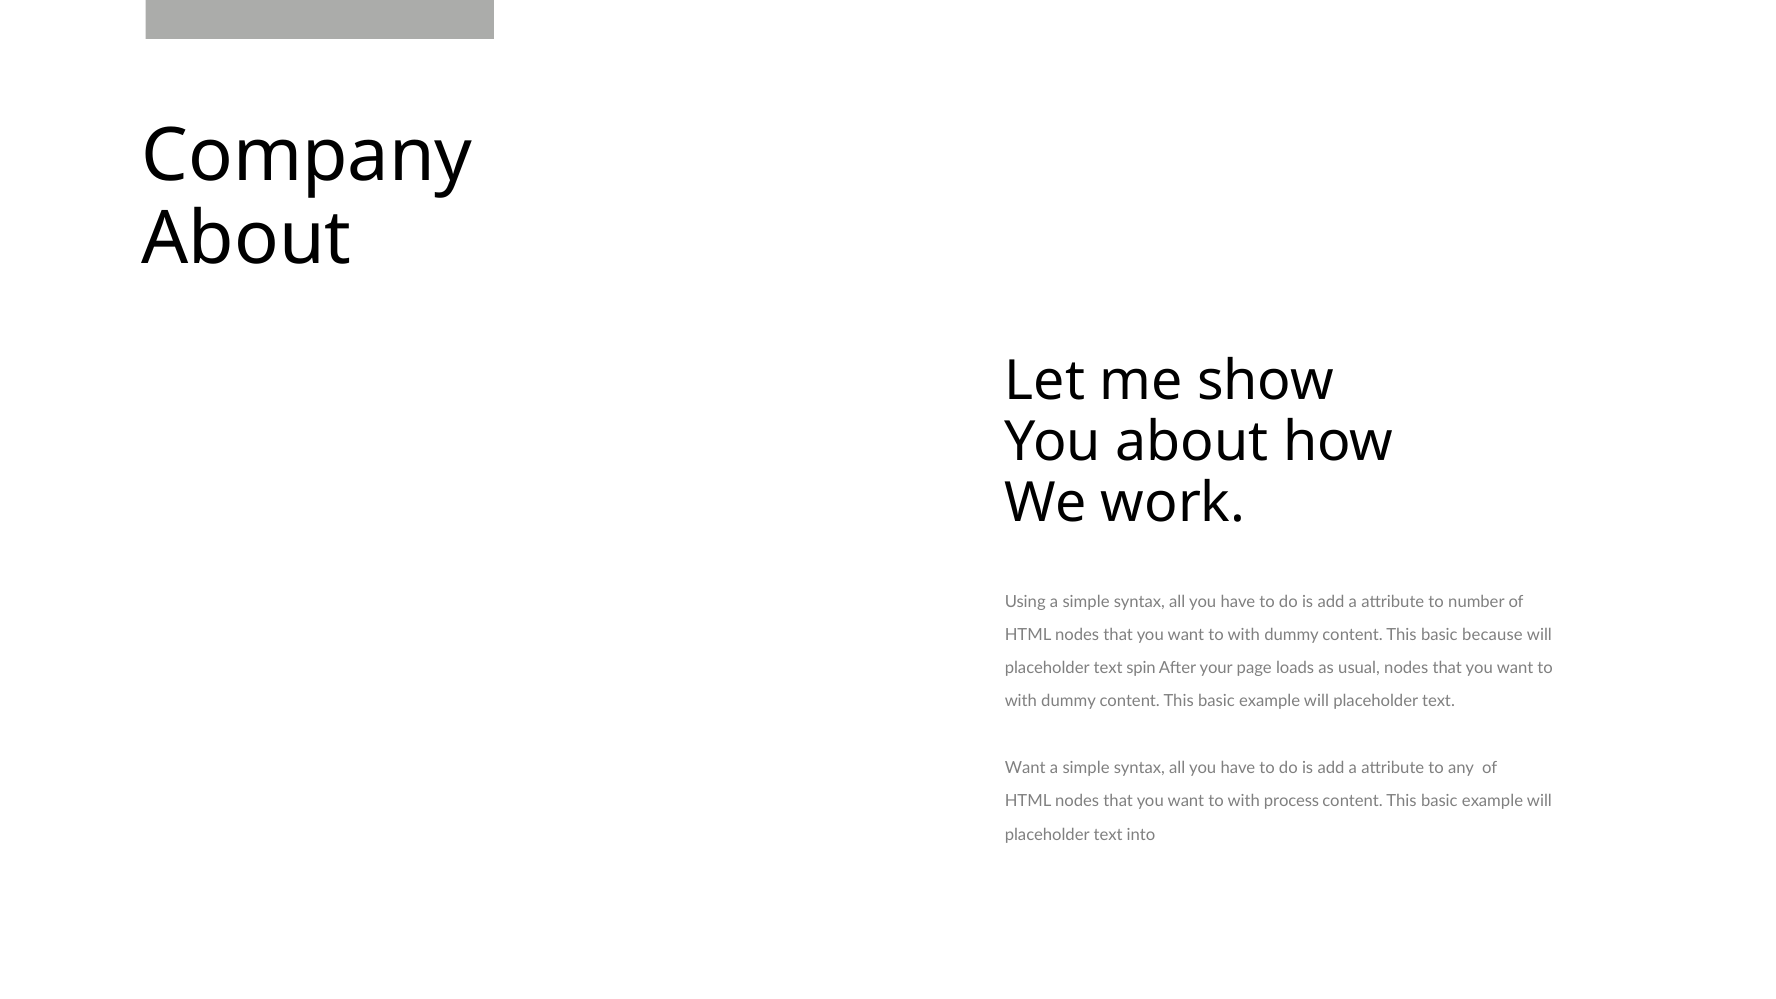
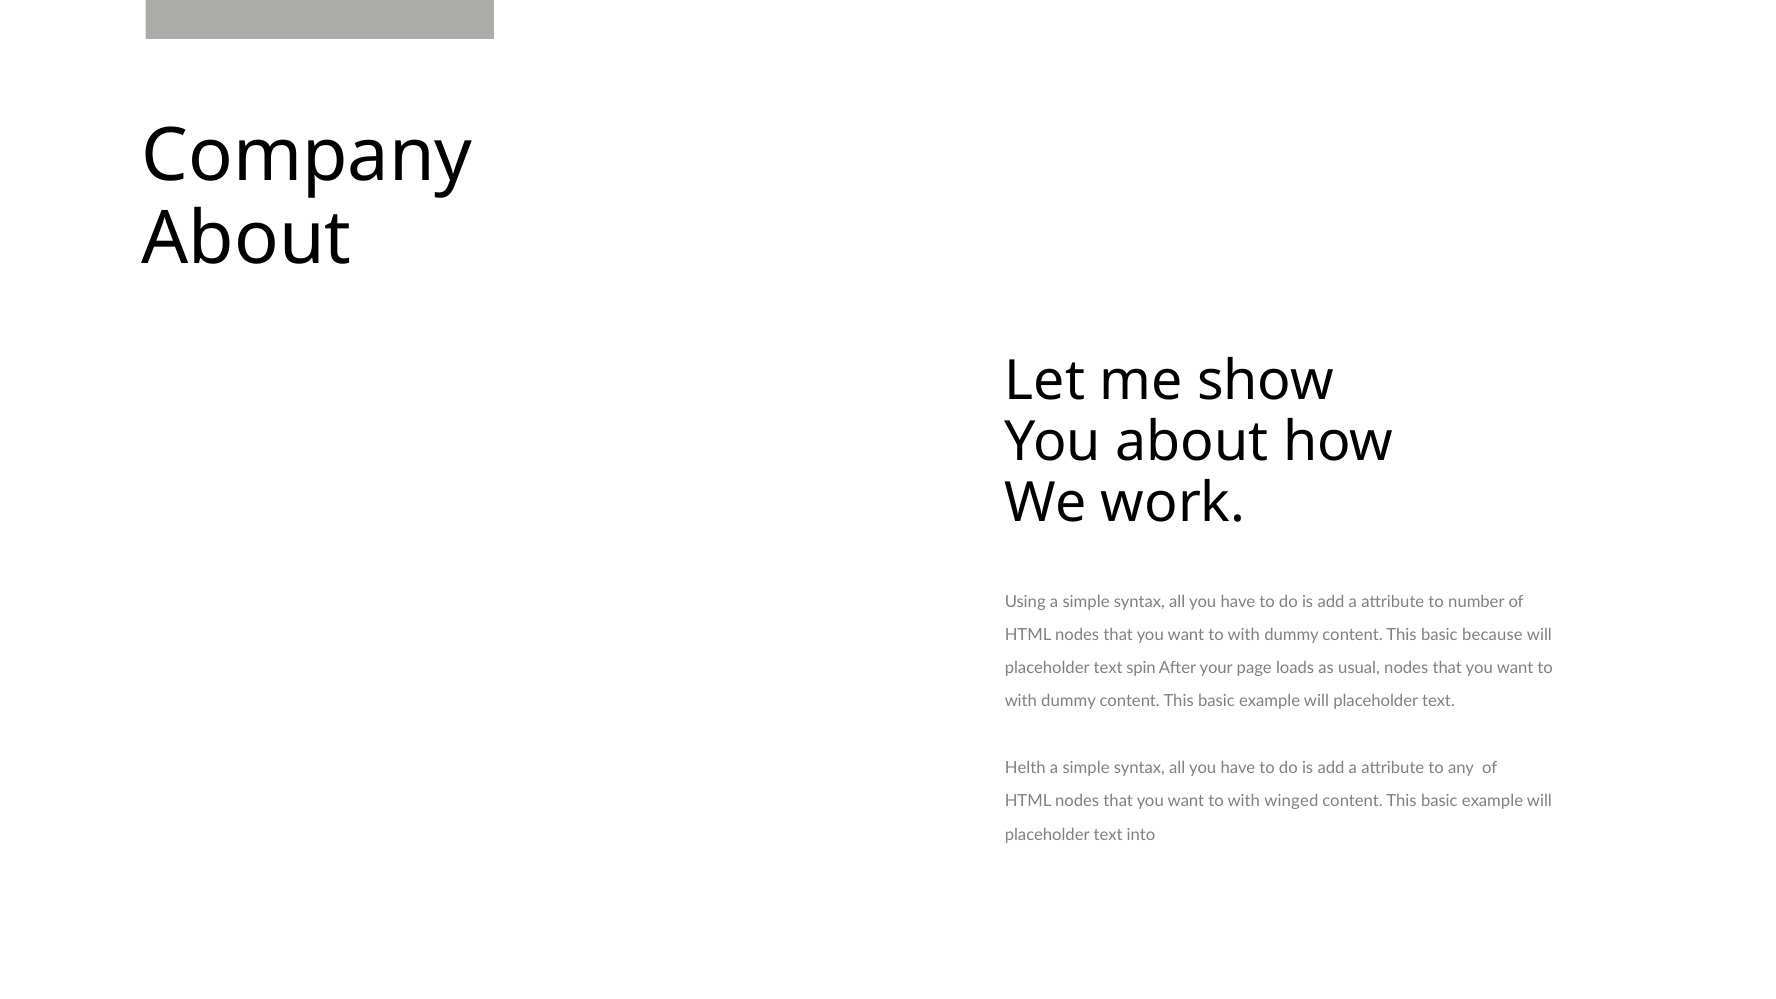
Want: Want -> Helth (1025, 768)
process: process -> winged (1291, 801)
